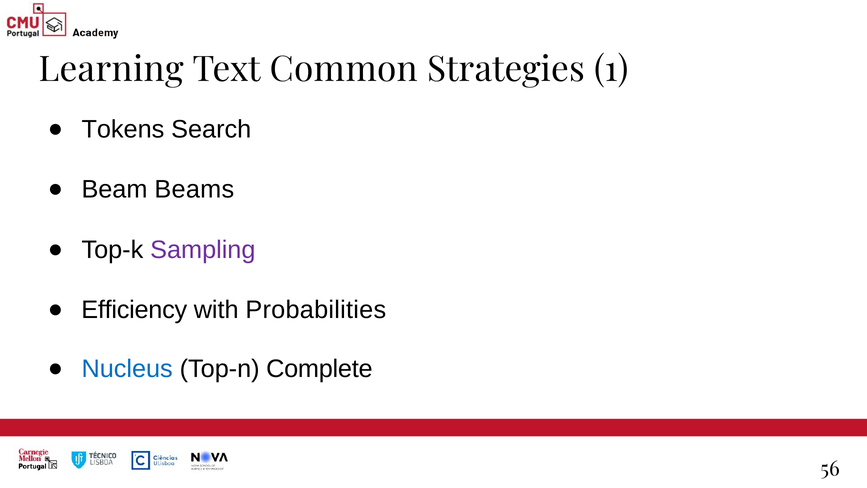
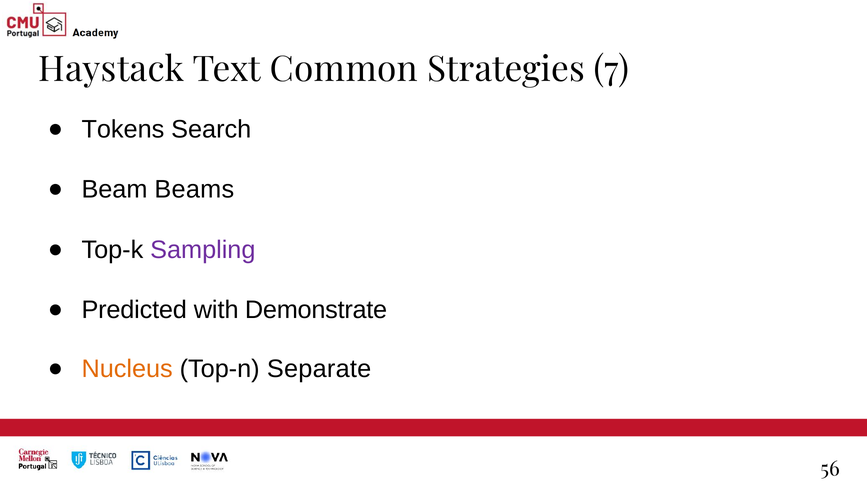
Learning: Learning -> Haystack (111, 70)
1: 1 -> 7 (611, 70)
Efficiency: Efficiency -> Predicted (134, 310)
Probabilities: Probabilities -> Demonstrate (316, 310)
Nucleus colour: blue -> orange (127, 369)
Complete: Complete -> Separate (319, 369)
